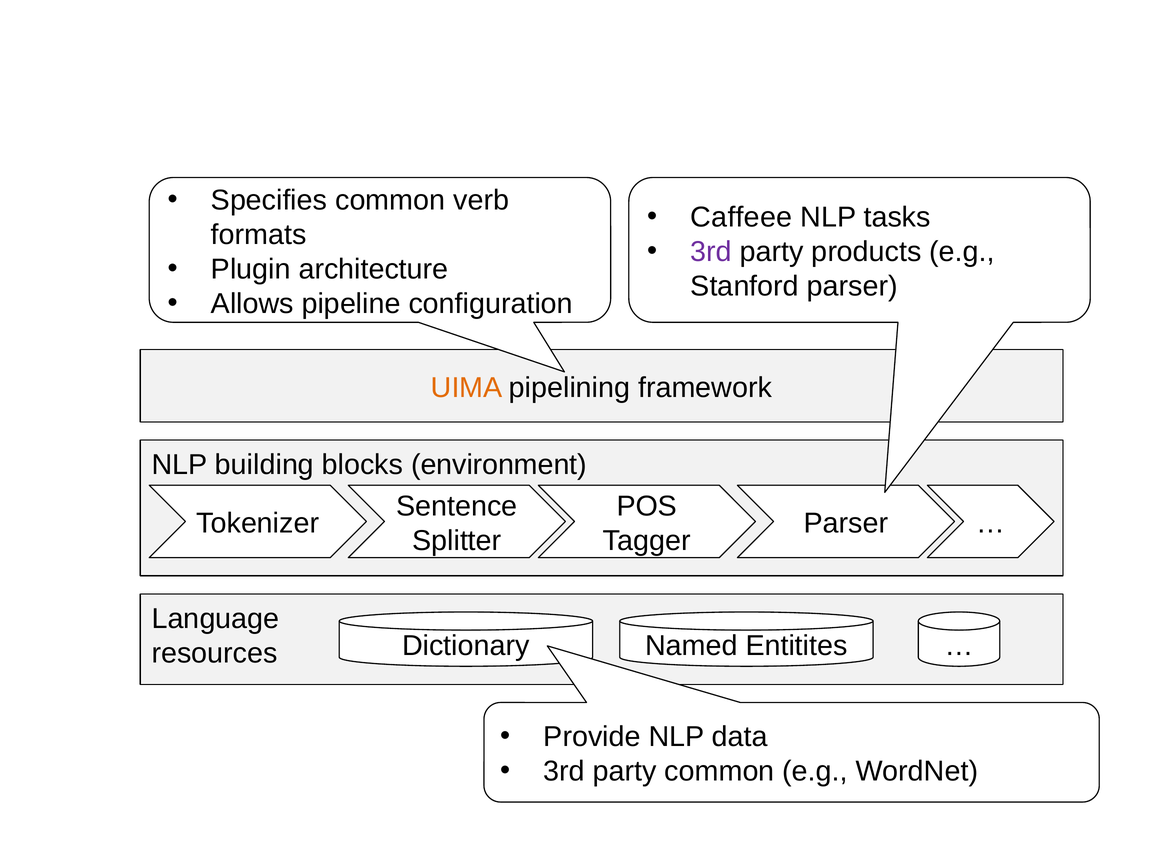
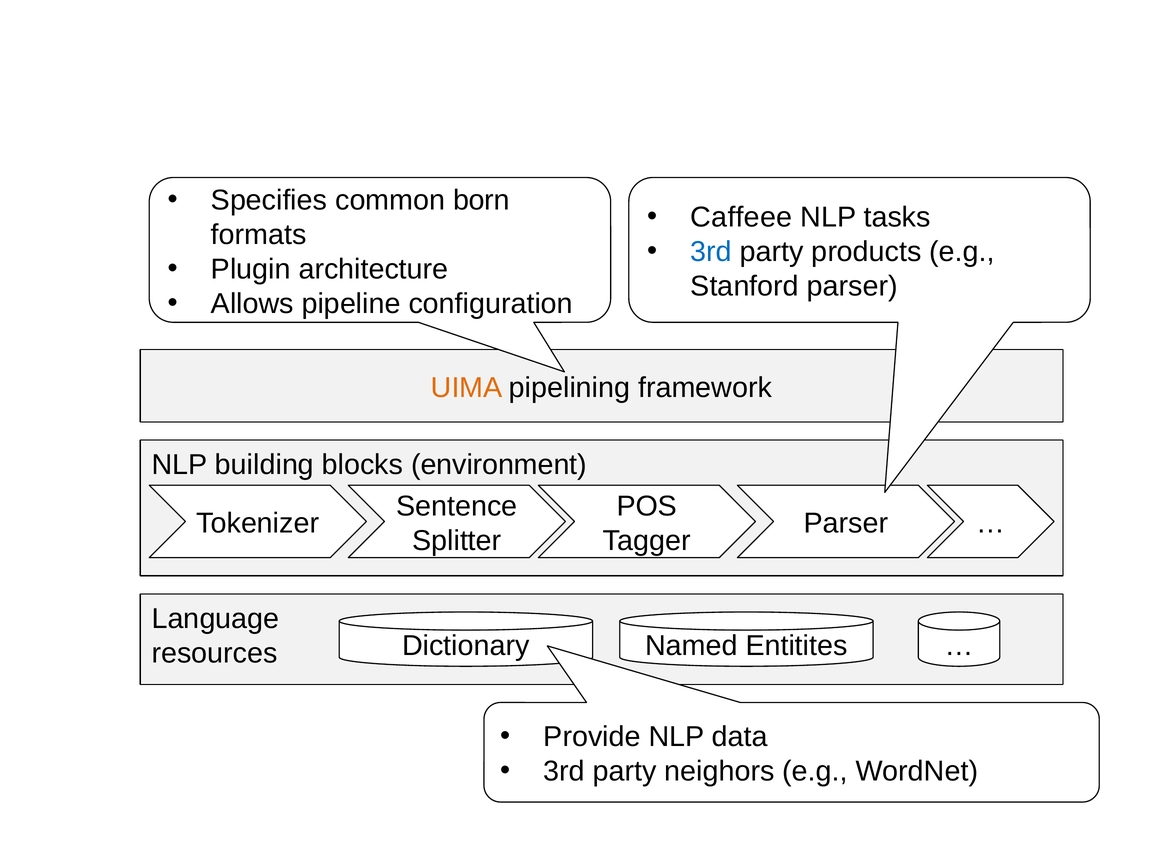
verb: verb -> born (481, 200)
3rd colour: purple -> blue (711, 252)
party common: common -> neighors (719, 771)
